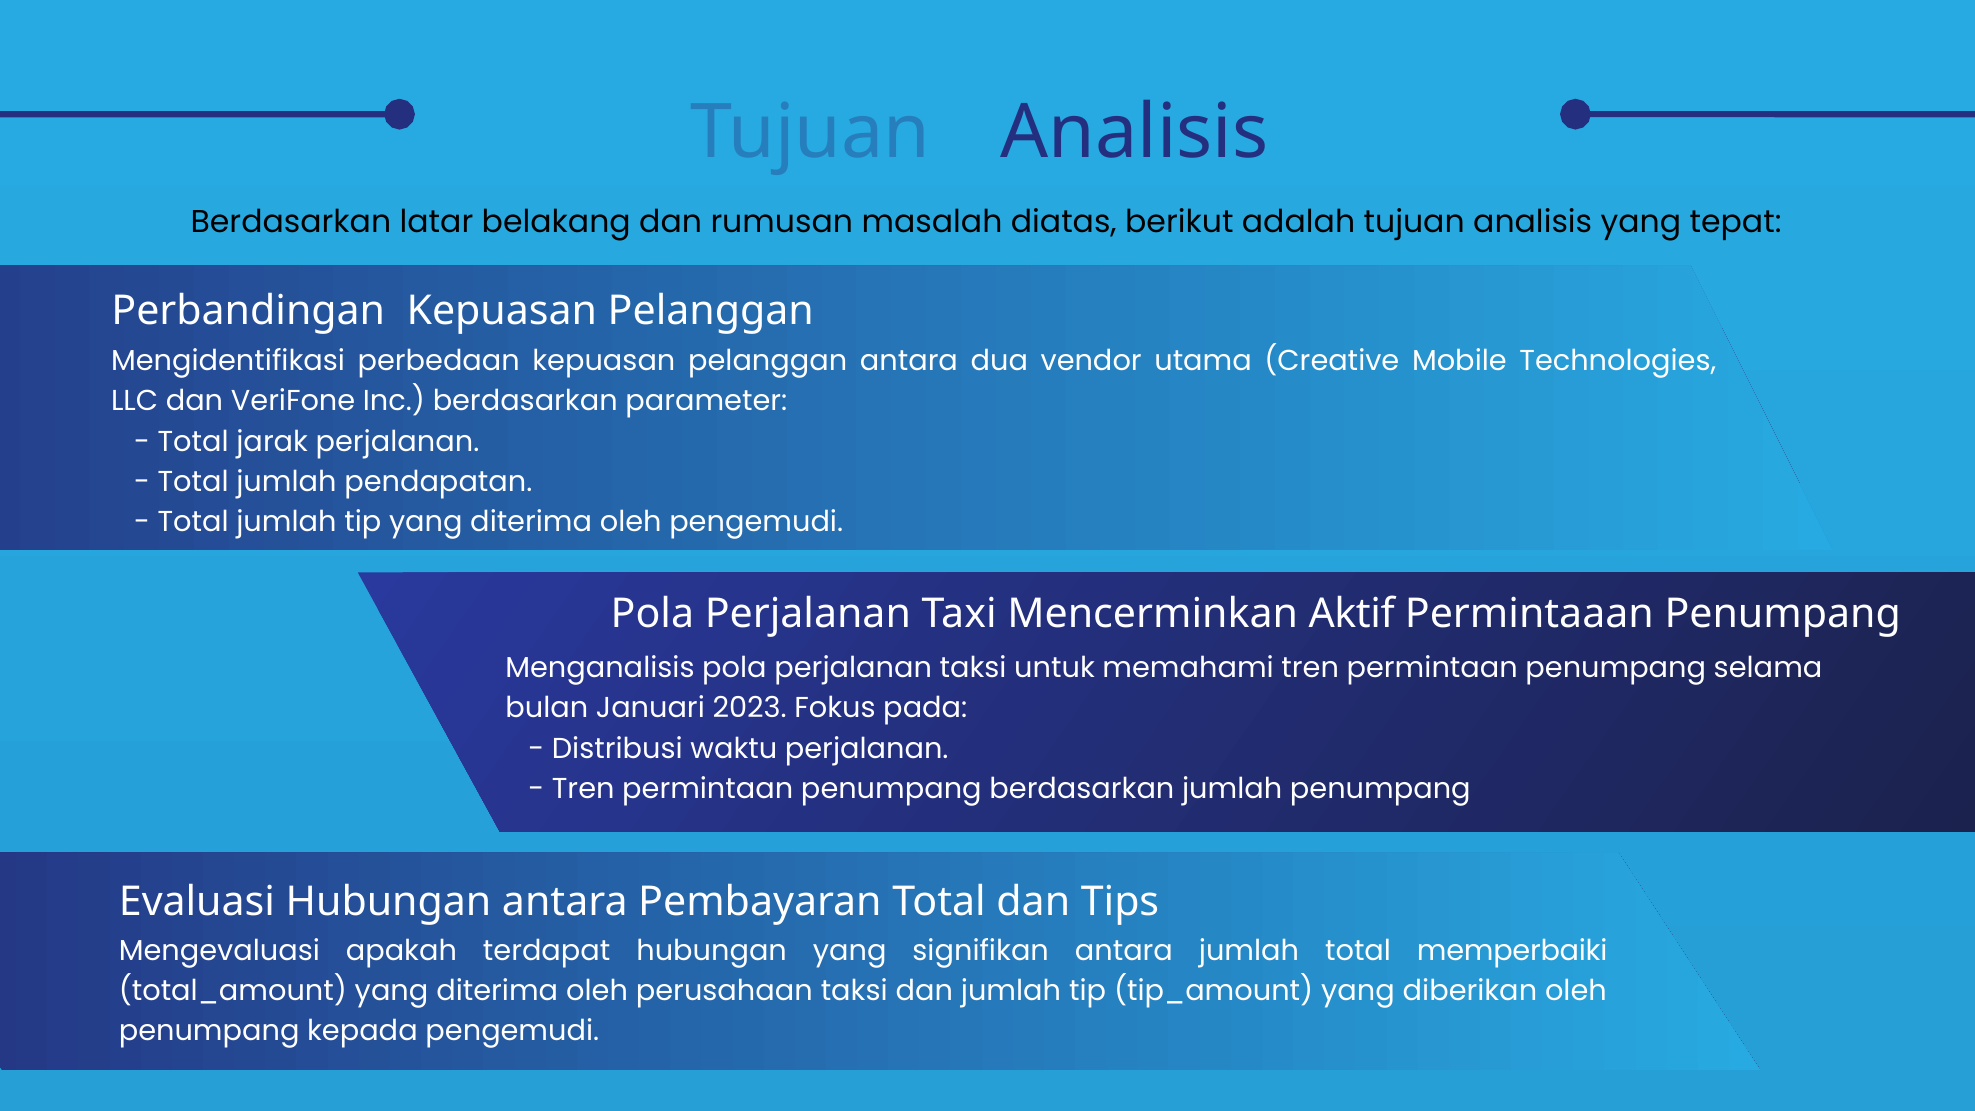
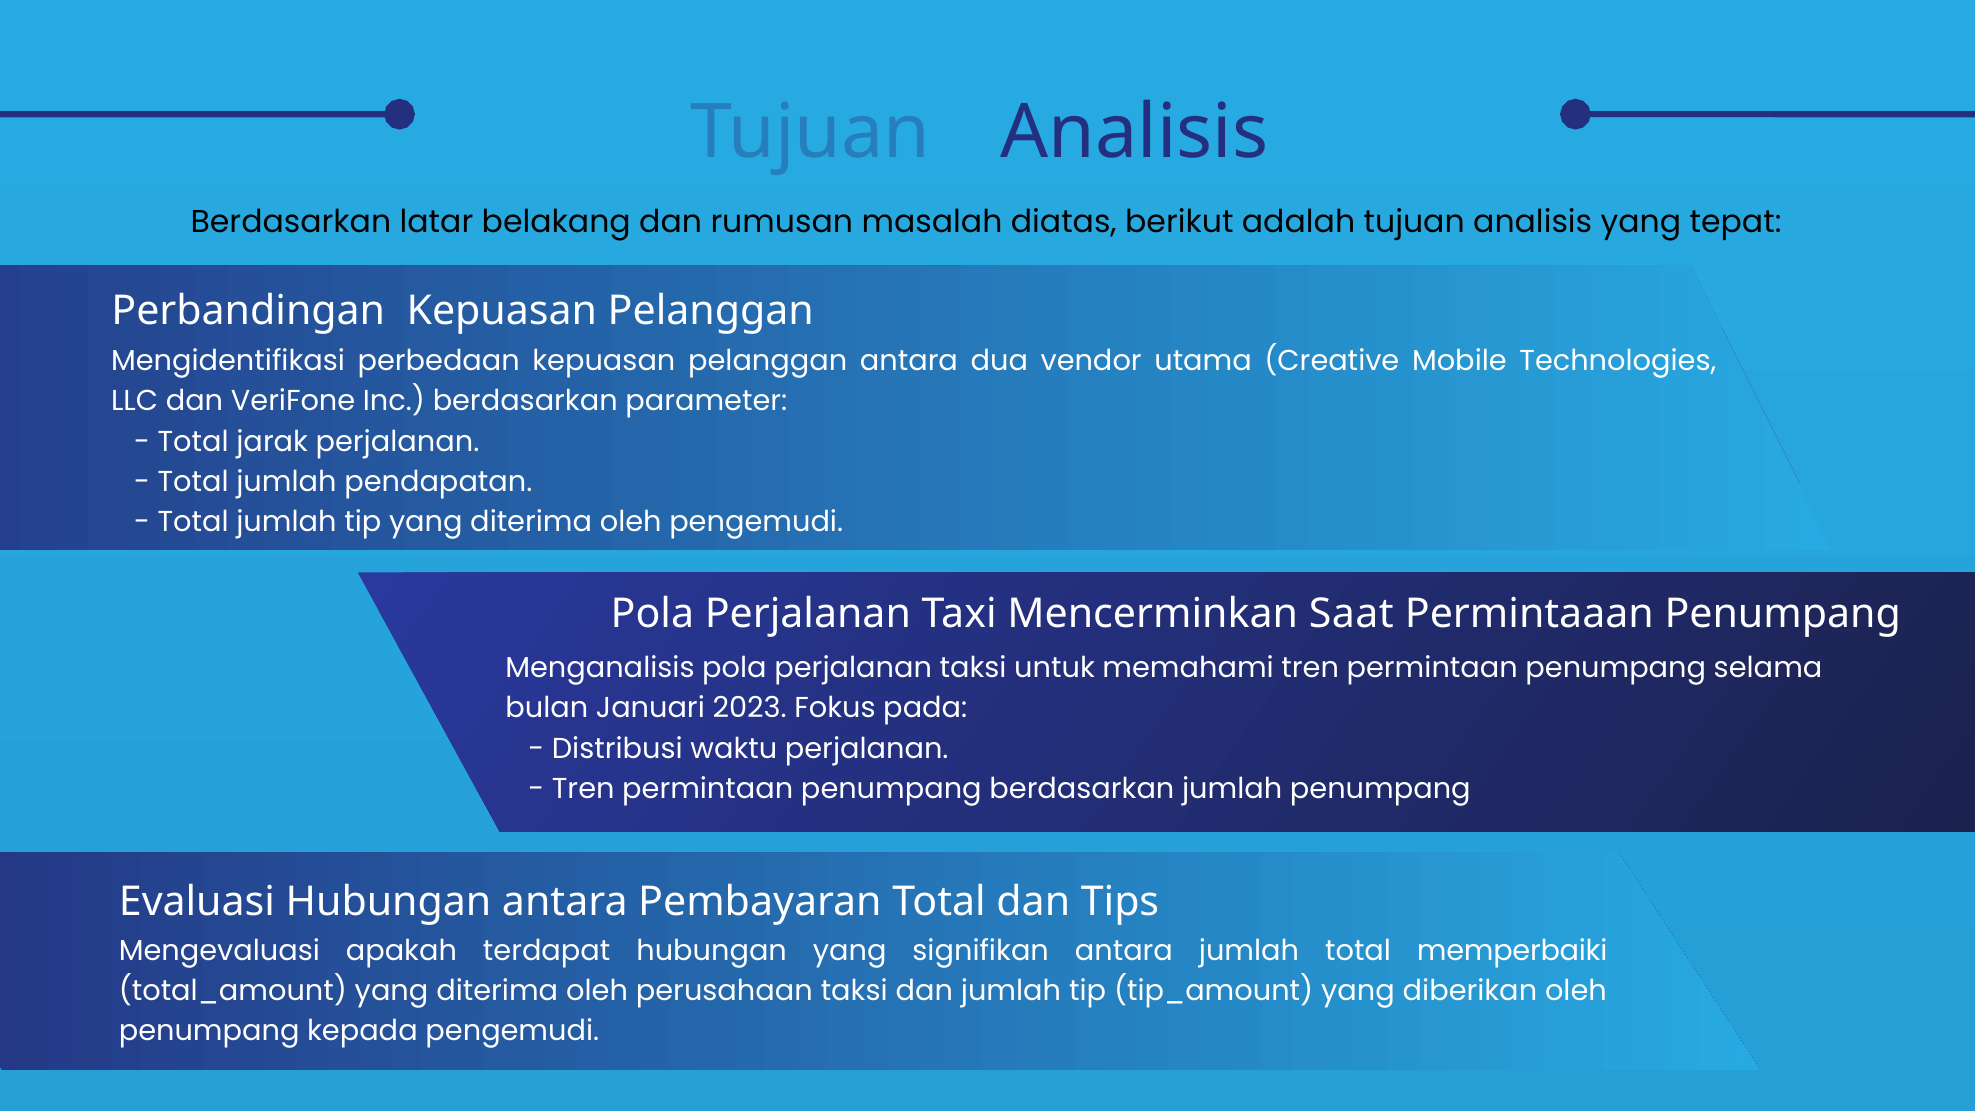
Aktif: Aktif -> Saat (1351, 614)
